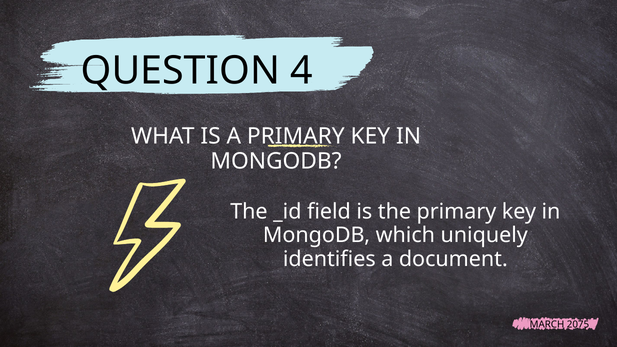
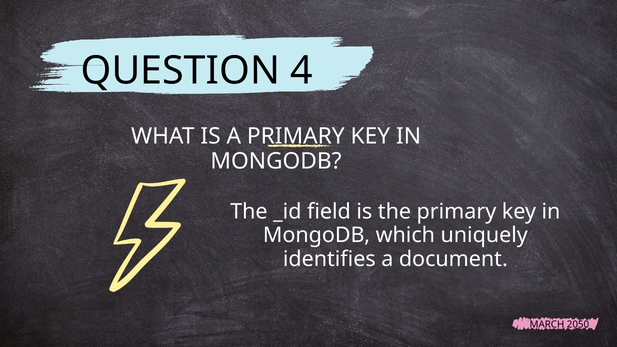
2075: 2075 -> 2050 (578, 325)
